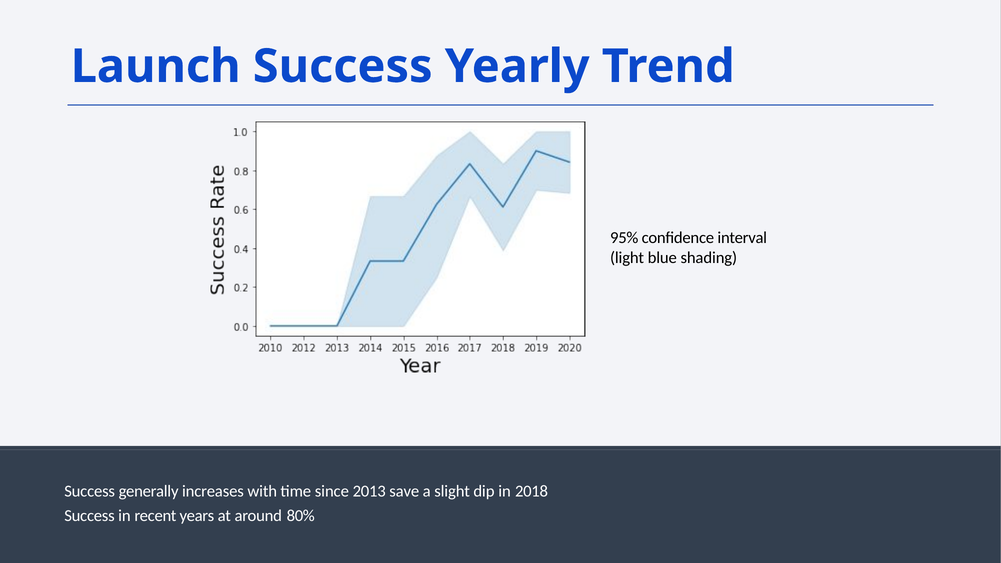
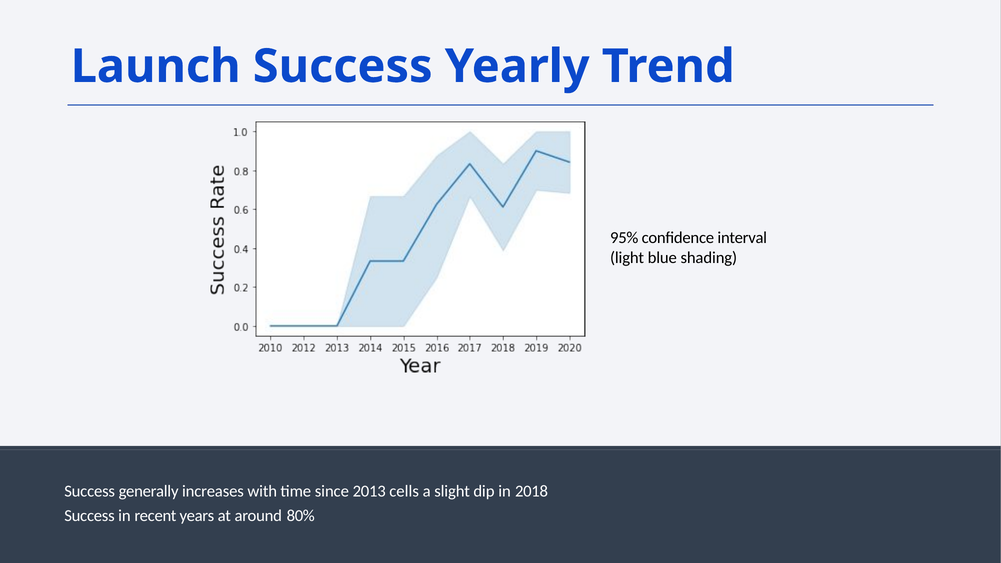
save: save -> cells (404, 491)
